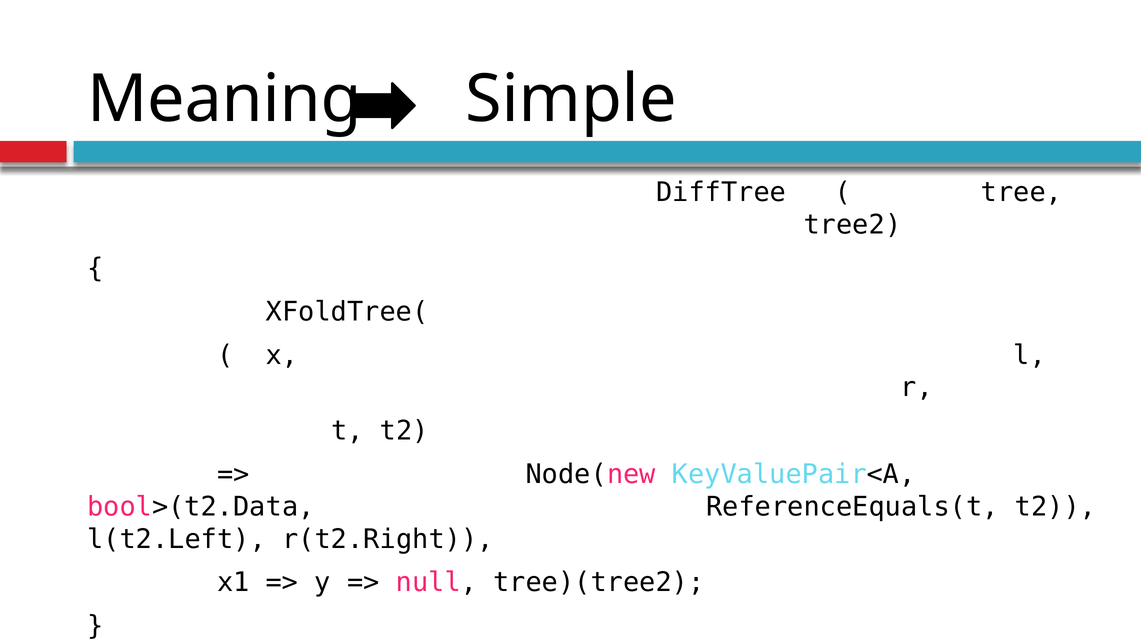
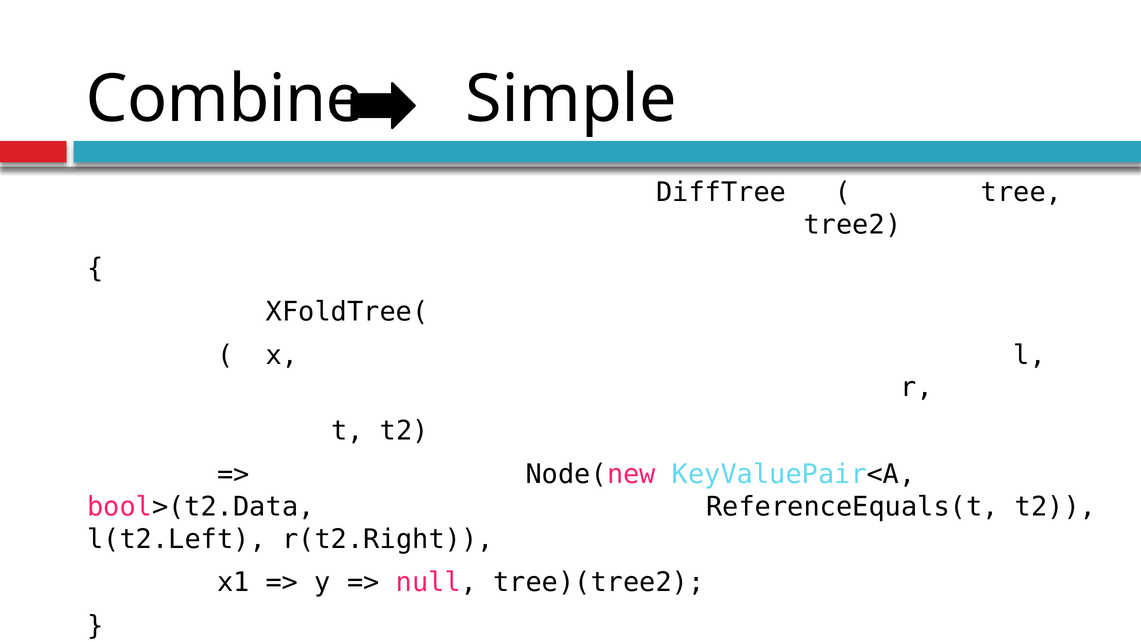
Meaning: Meaning -> Combine (225, 99)
